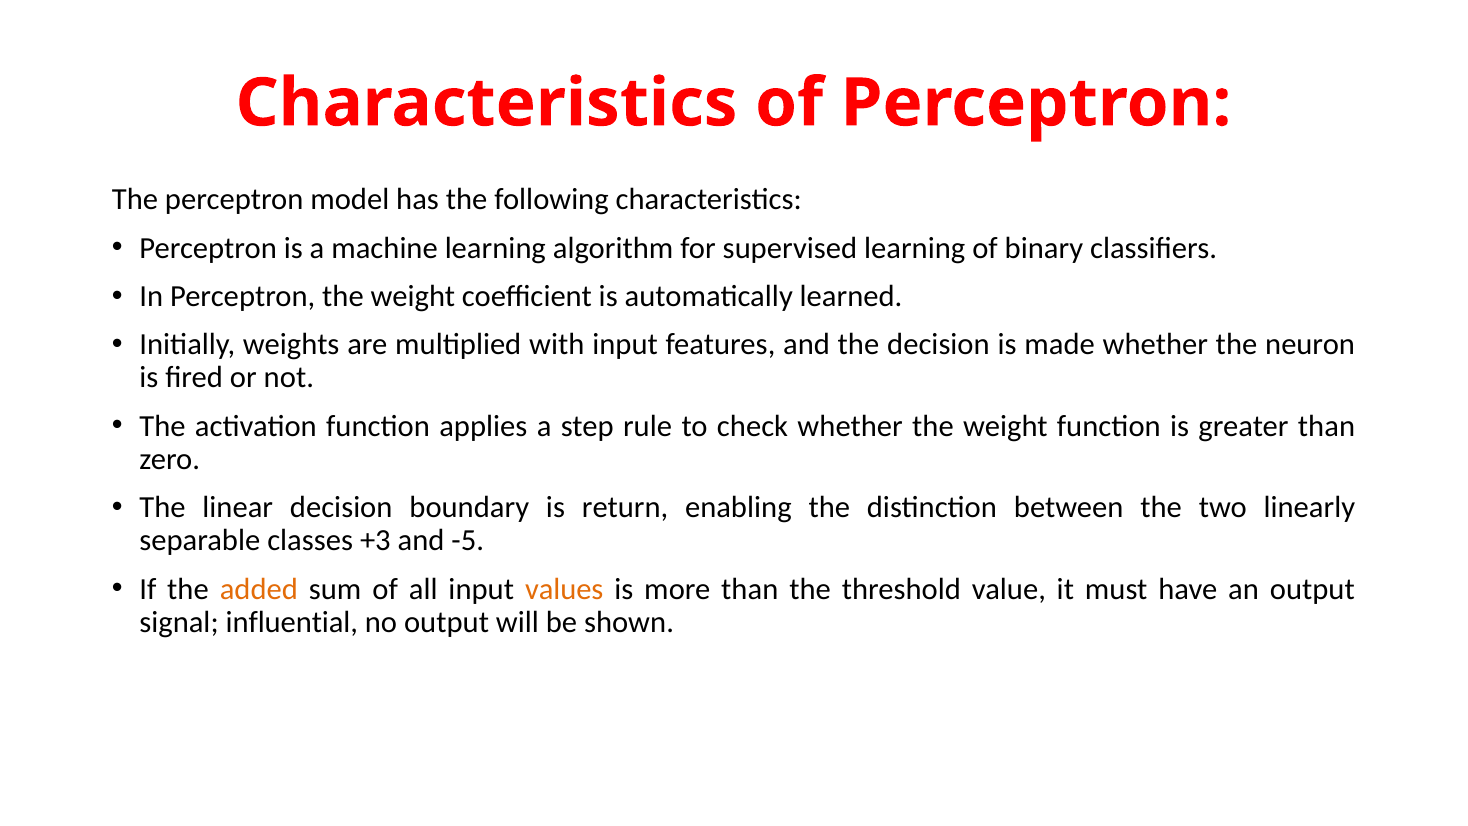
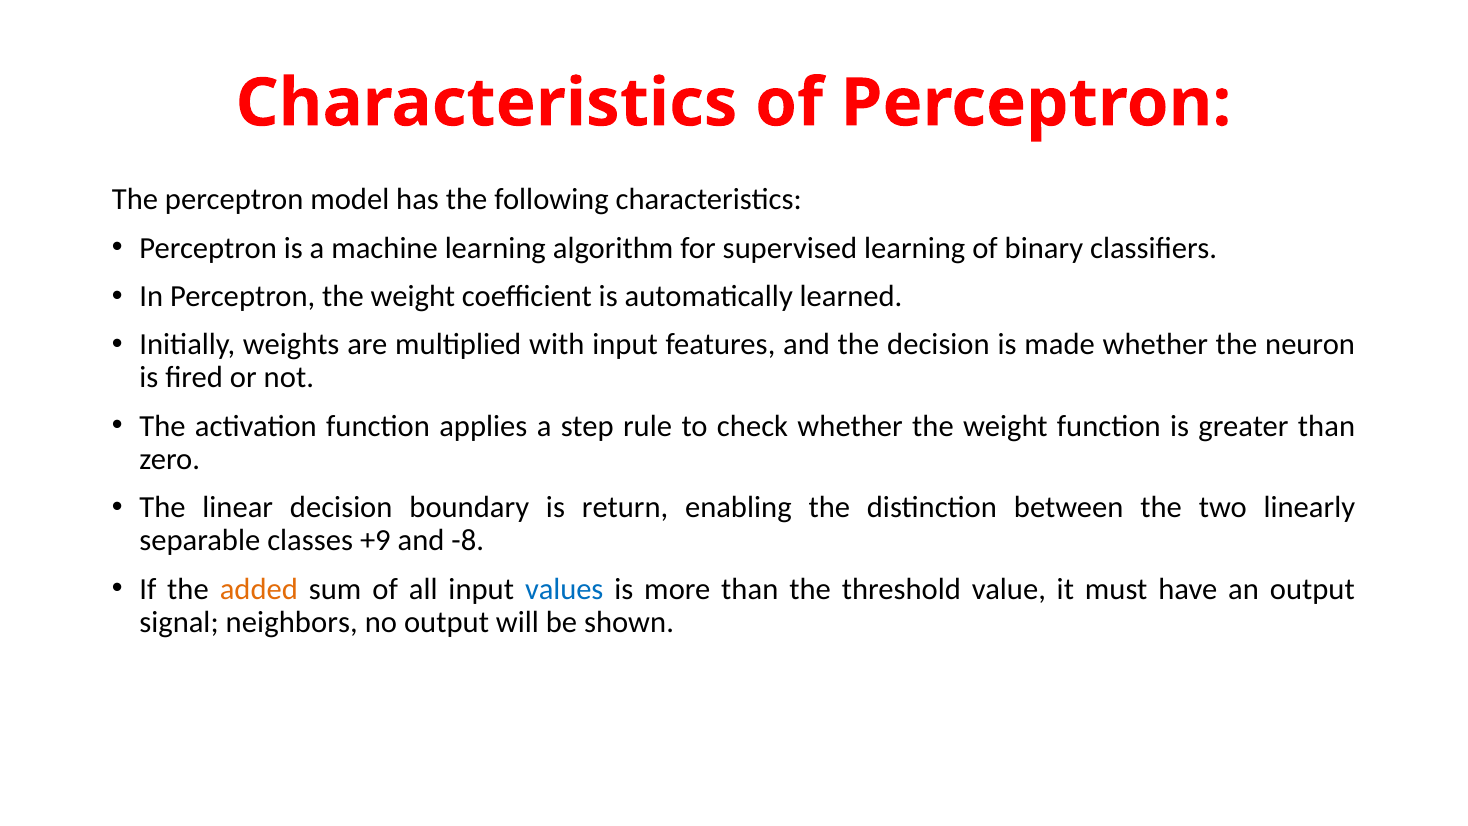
+3: +3 -> +9 (375, 540)
-5: -5 -> -8 (468, 540)
values colour: orange -> blue (564, 589)
influential: influential -> neighbors (292, 622)
